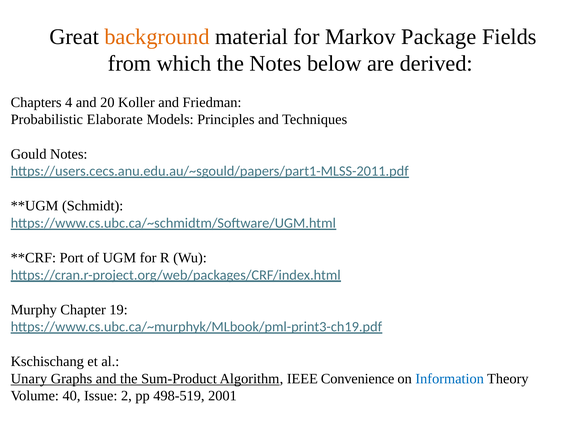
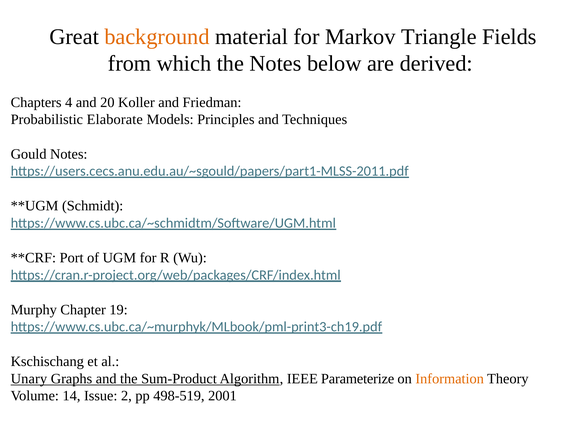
Package: Package -> Triangle (439, 37)
Convenience: Convenience -> Parameterize (358, 379)
Information colour: blue -> orange (450, 379)
40: 40 -> 14 (72, 396)
